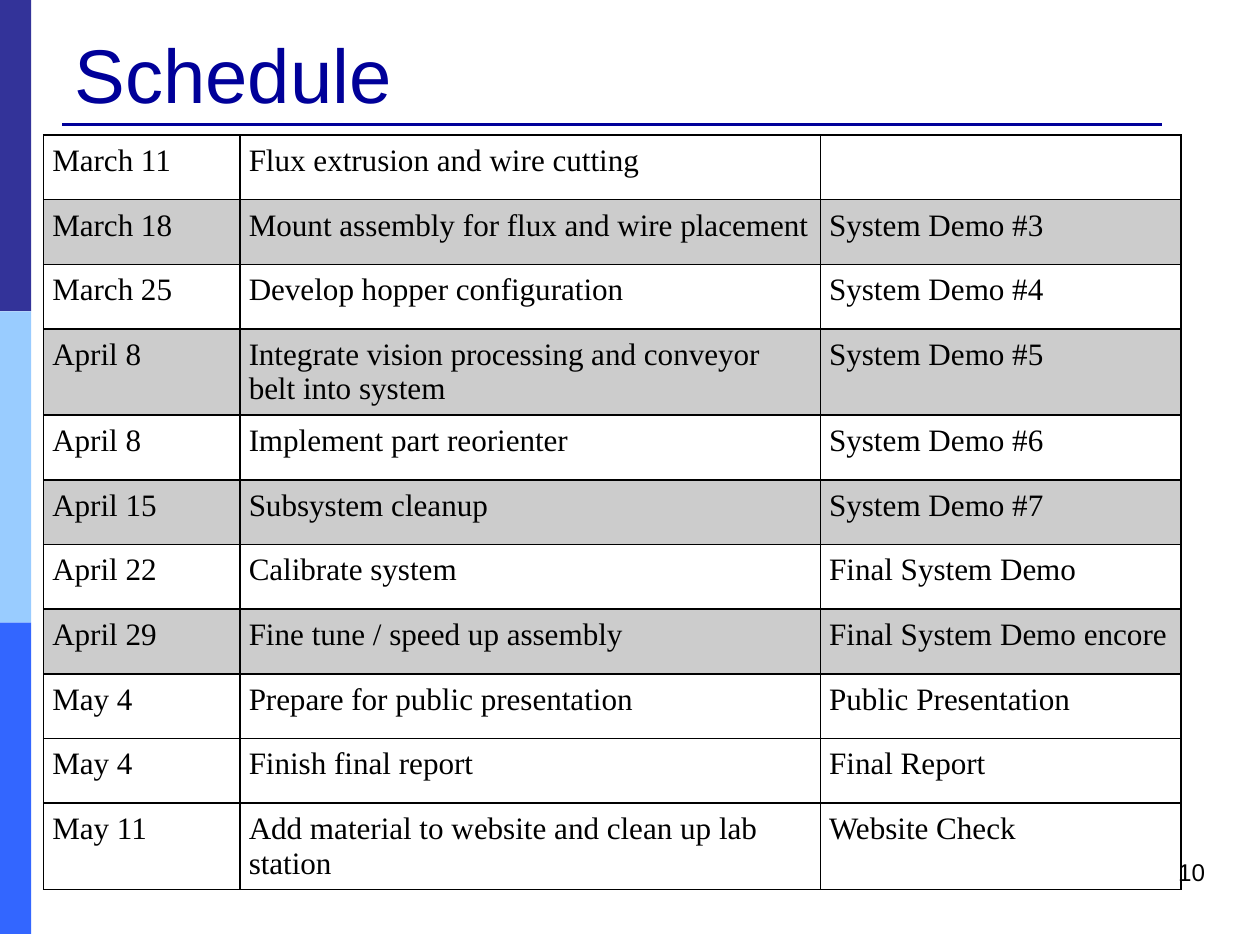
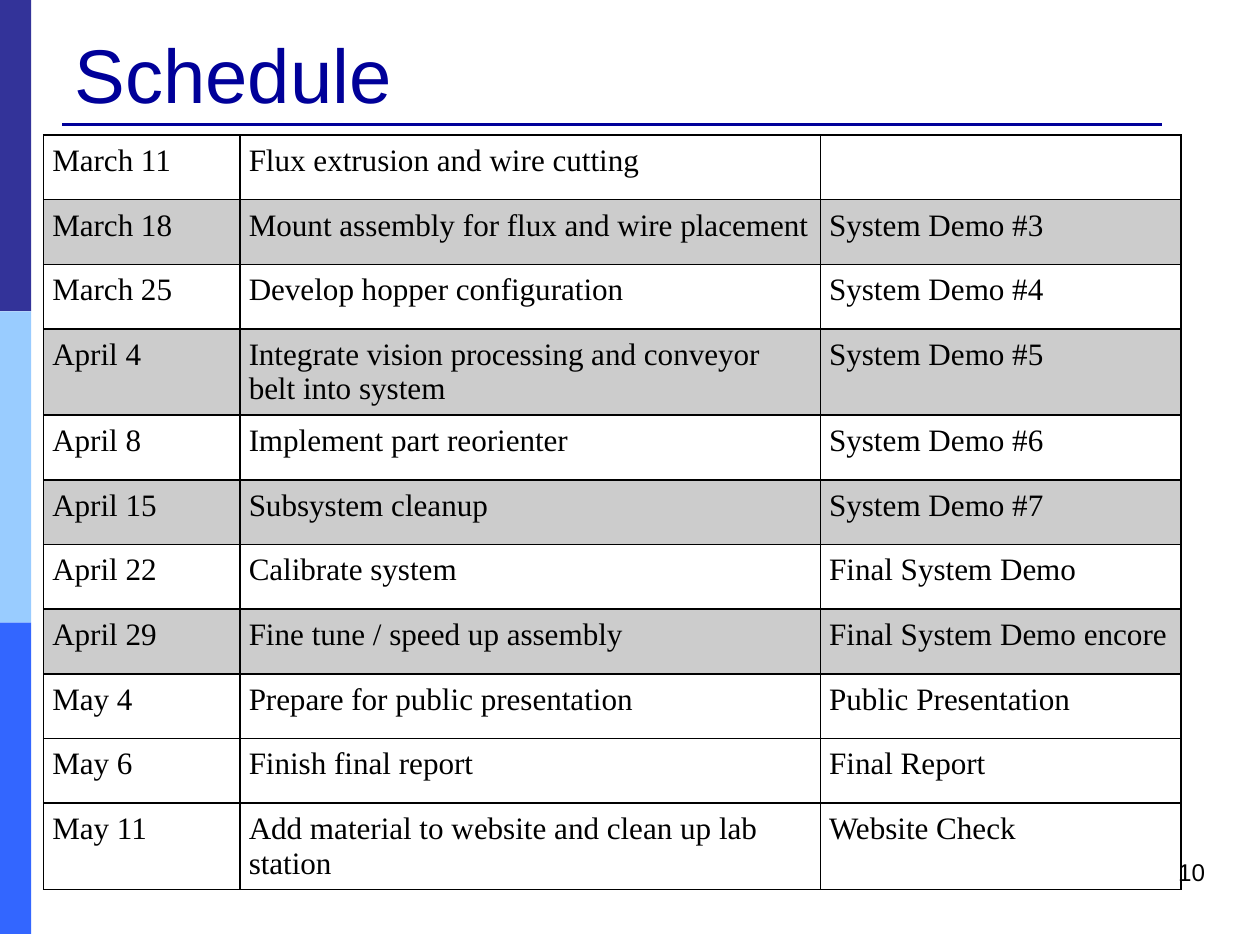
8: 8 -> 4 (133, 355)
4: 4 -> 6 (125, 764)
